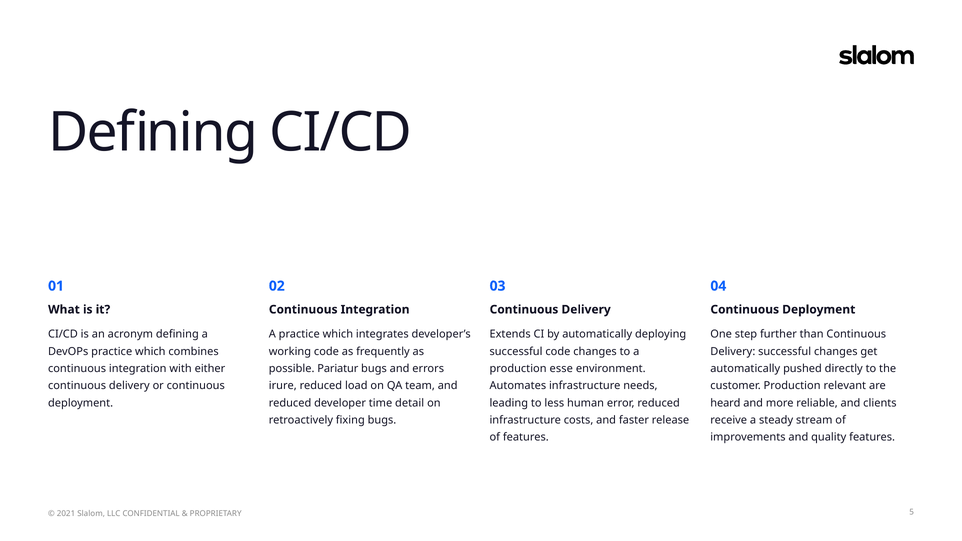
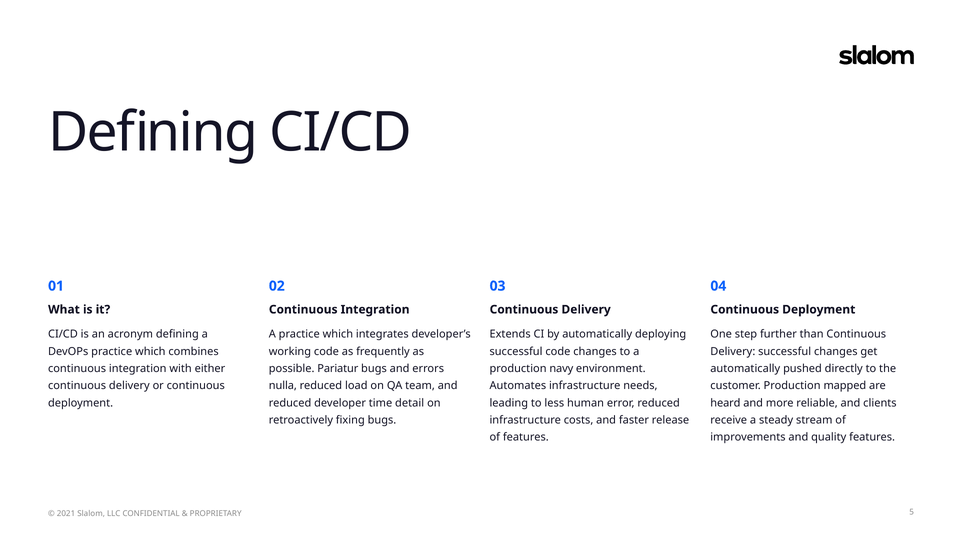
esse: esse -> navy (561, 369)
irure: irure -> nulla (283, 386)
relevant: relevant -> mapped (845, 386)
